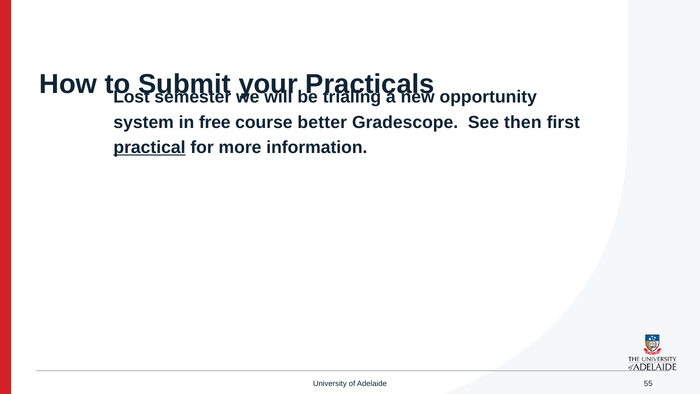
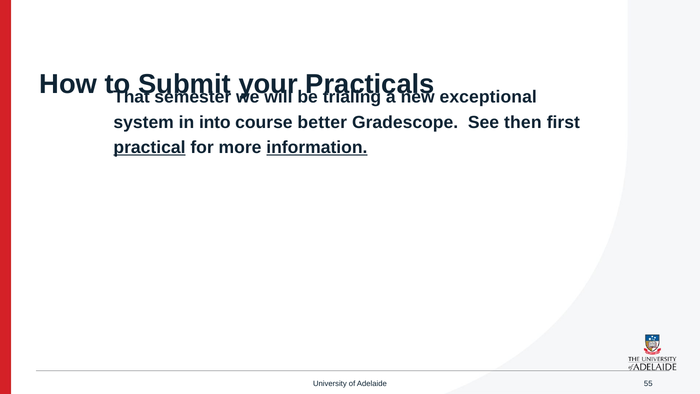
Lost: Lost -> That (132, 97)
opportunity: opportunity -> exceptional (488, 97)
free: free -> into (215, 122)
information underline: none -> present (317, 148)
